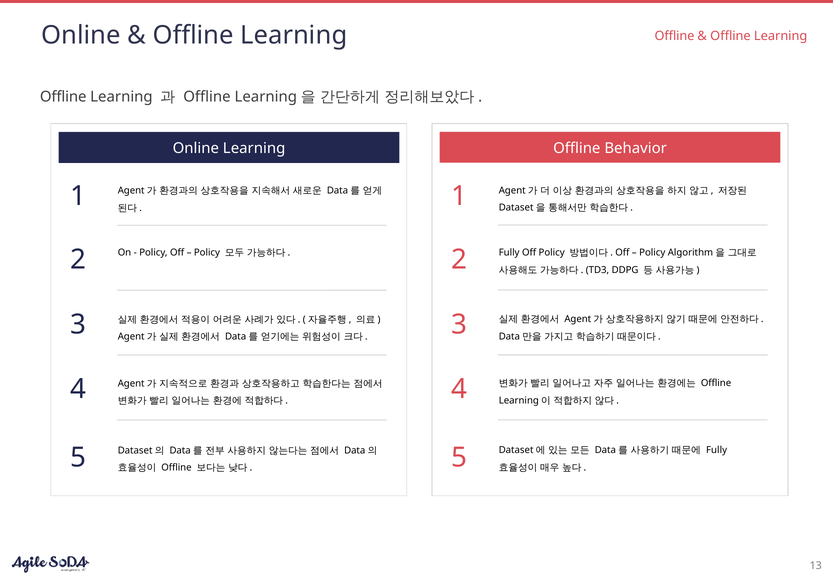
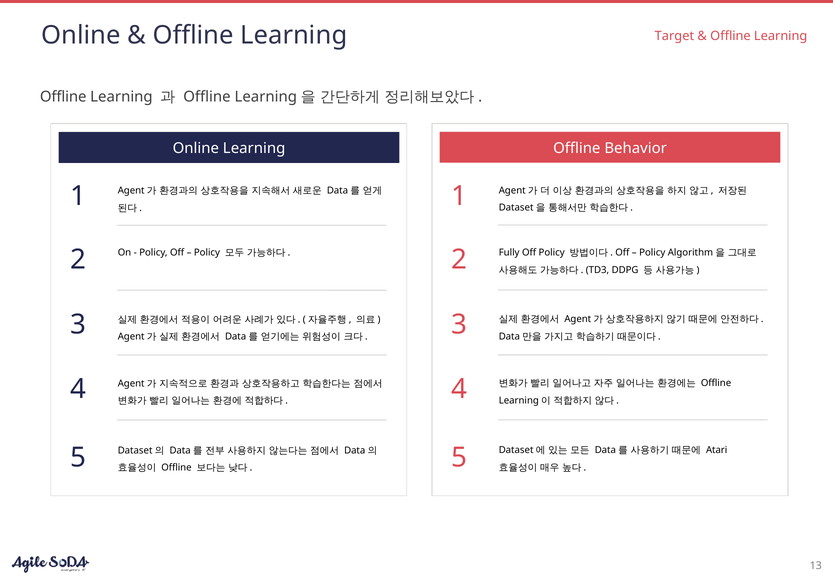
Learning Offline: Offline -> Target (674, 36)
Fully: Fully -> Atari (717, 450)
